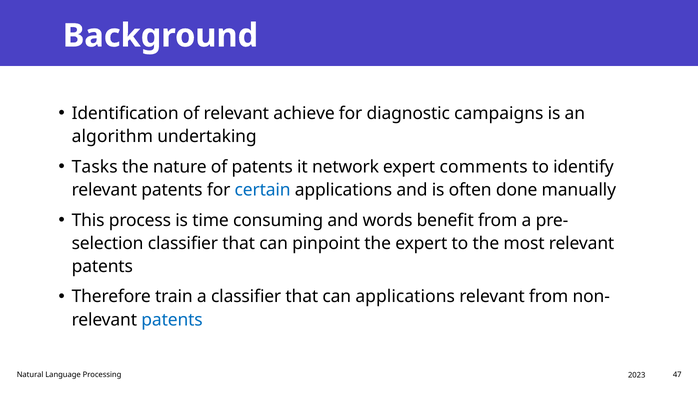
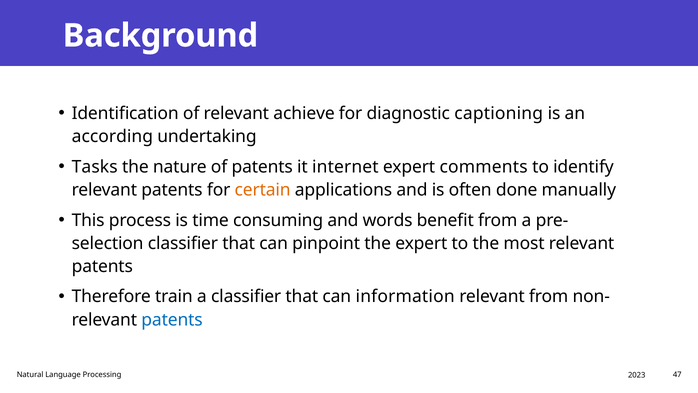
campaigns: campaigns -> captioning (499, 113)
algorithm: algorithm -> according (112, 136)
network: network -> internet (345, 167)
certain colour: blue -> orange (263, 190)
can applications: applications -> information (405, 296)
